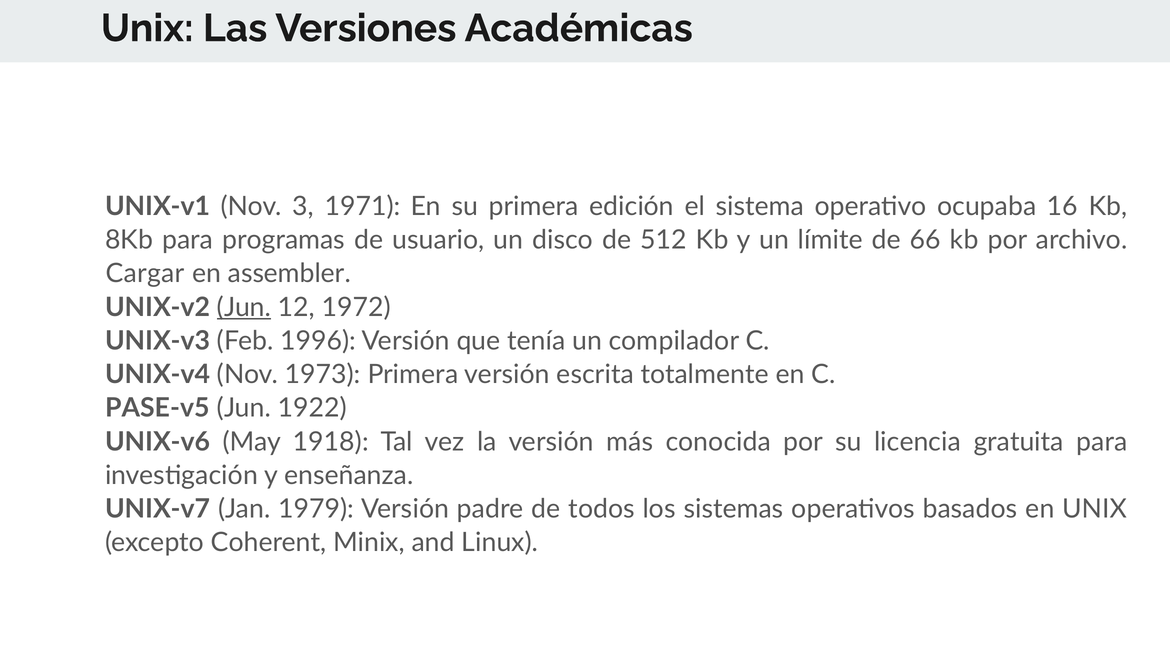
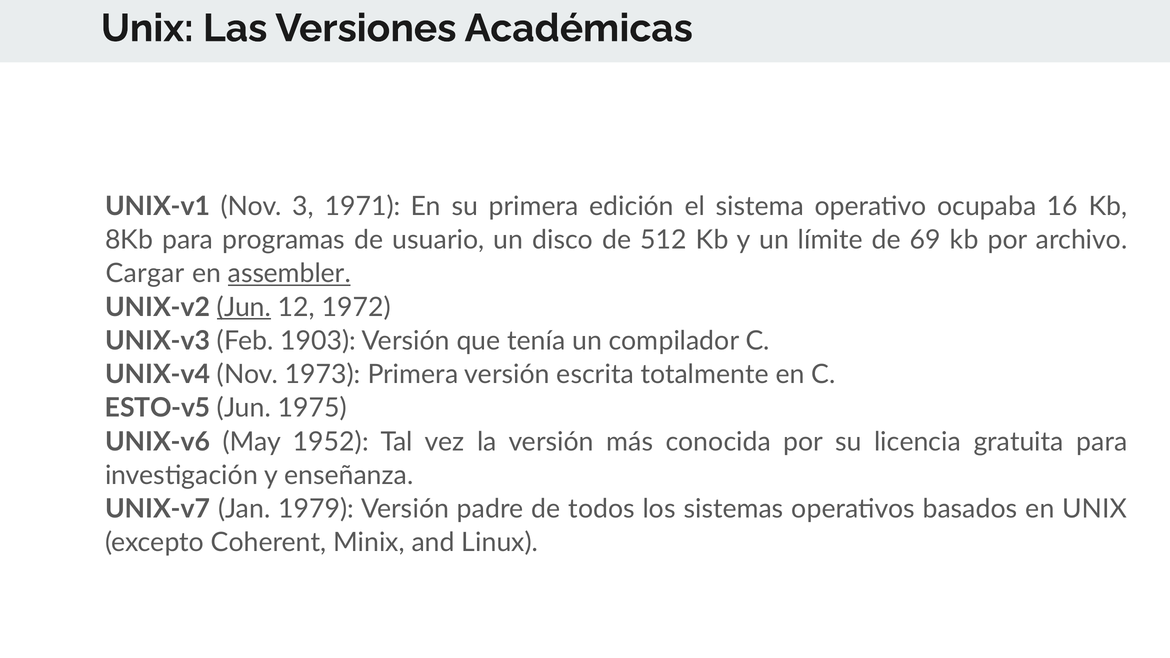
66: 66 -> 69 (925, 240)
assembler underline: none -> present (289, 274)
1996: 1996 -> 1903 (318, 341)
PASE-v5: PASE-v5 -> ESTO-v5 (158, 408)
1922: 1922 -> 1975 (312, 408)
1918: 1918 -> 1952 (331, 442)
